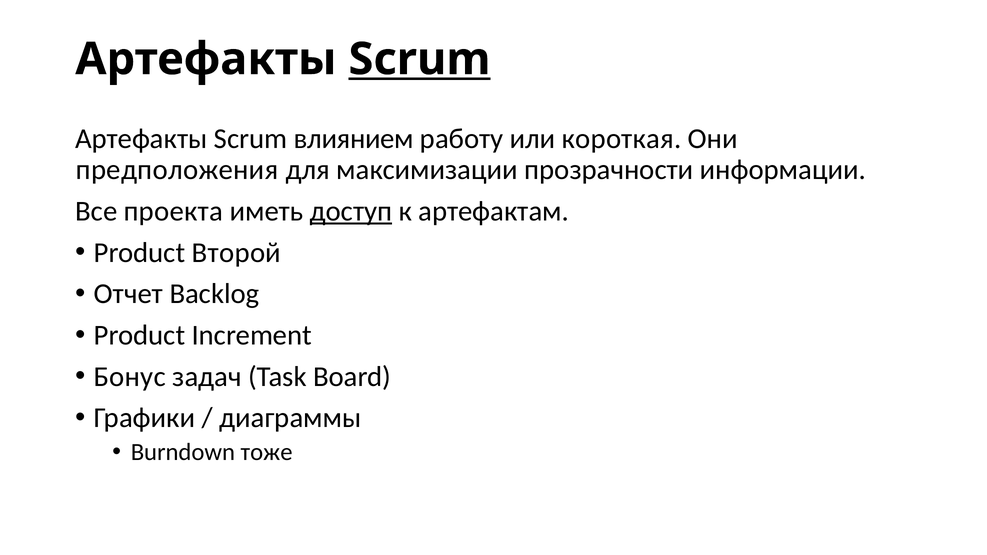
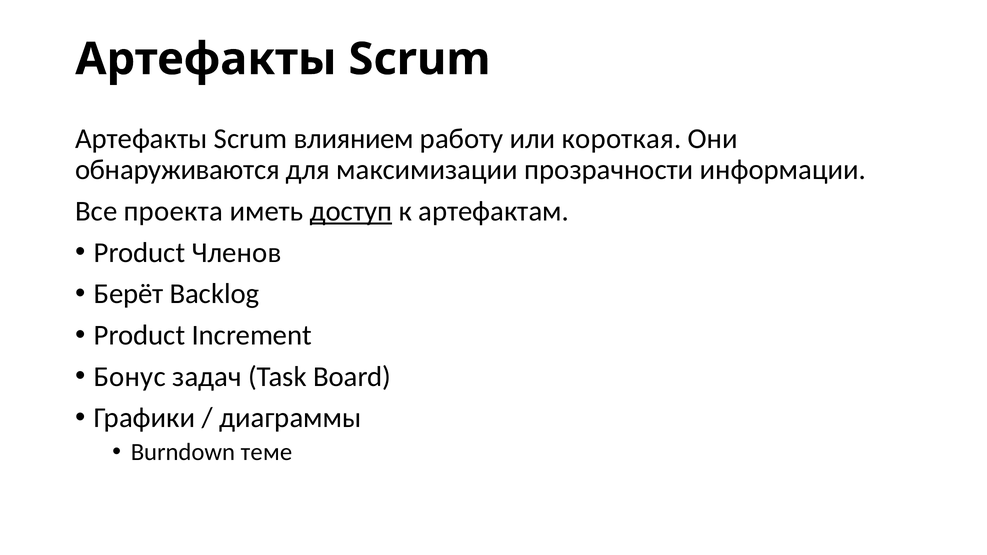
Scrum underline: present -> none (419, 59)
предположения: предположения -> обнаруживаются (177, 170)
Второй: Второй -> Членов (236, 253)
Отчет: Отчет -> Берёт (129, 294)
тоже: тоже -> теме (266, 452)
